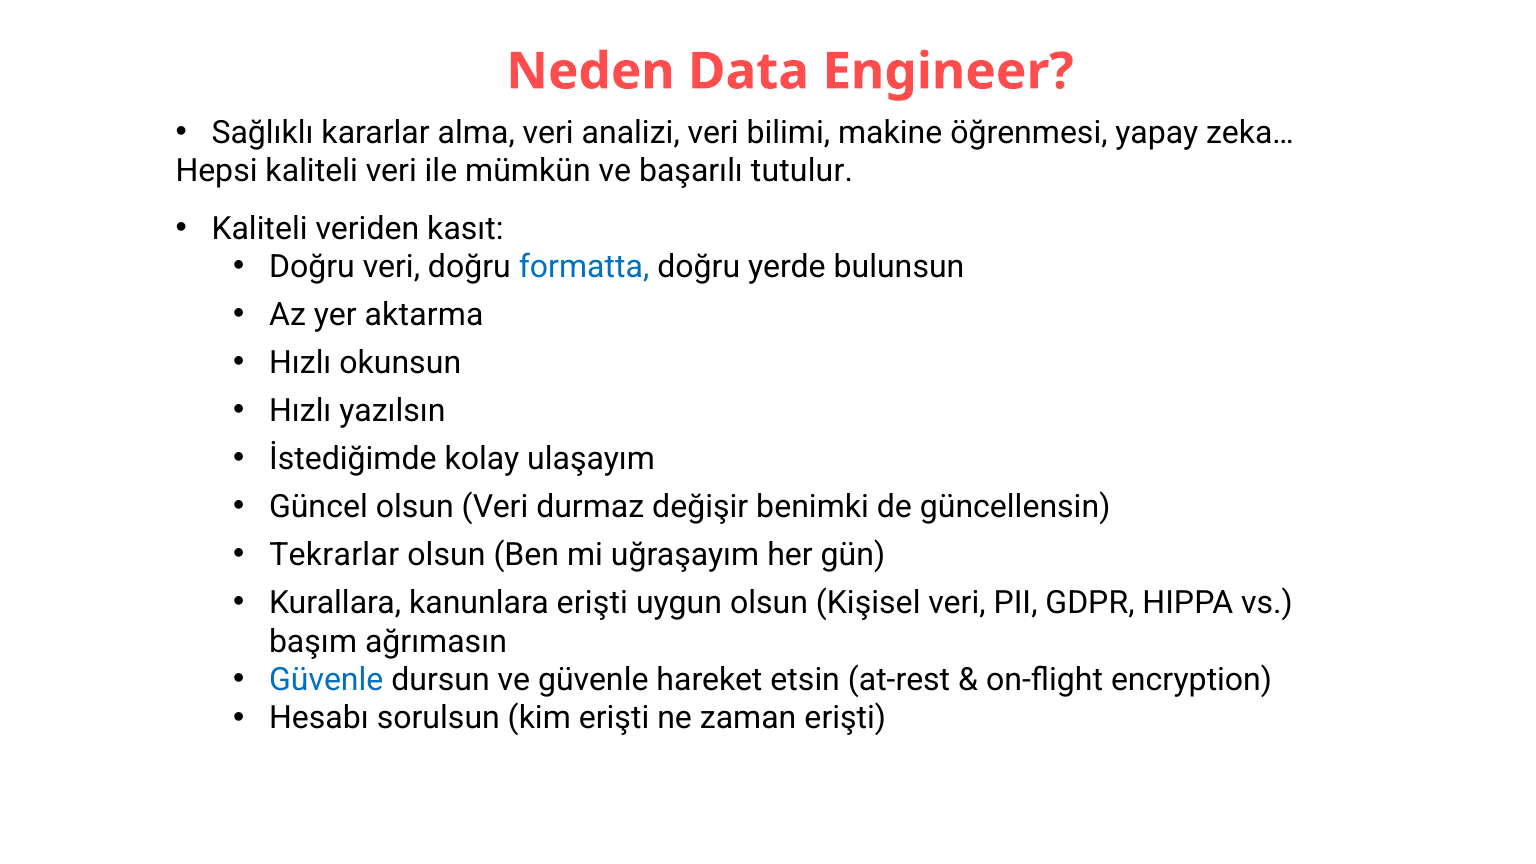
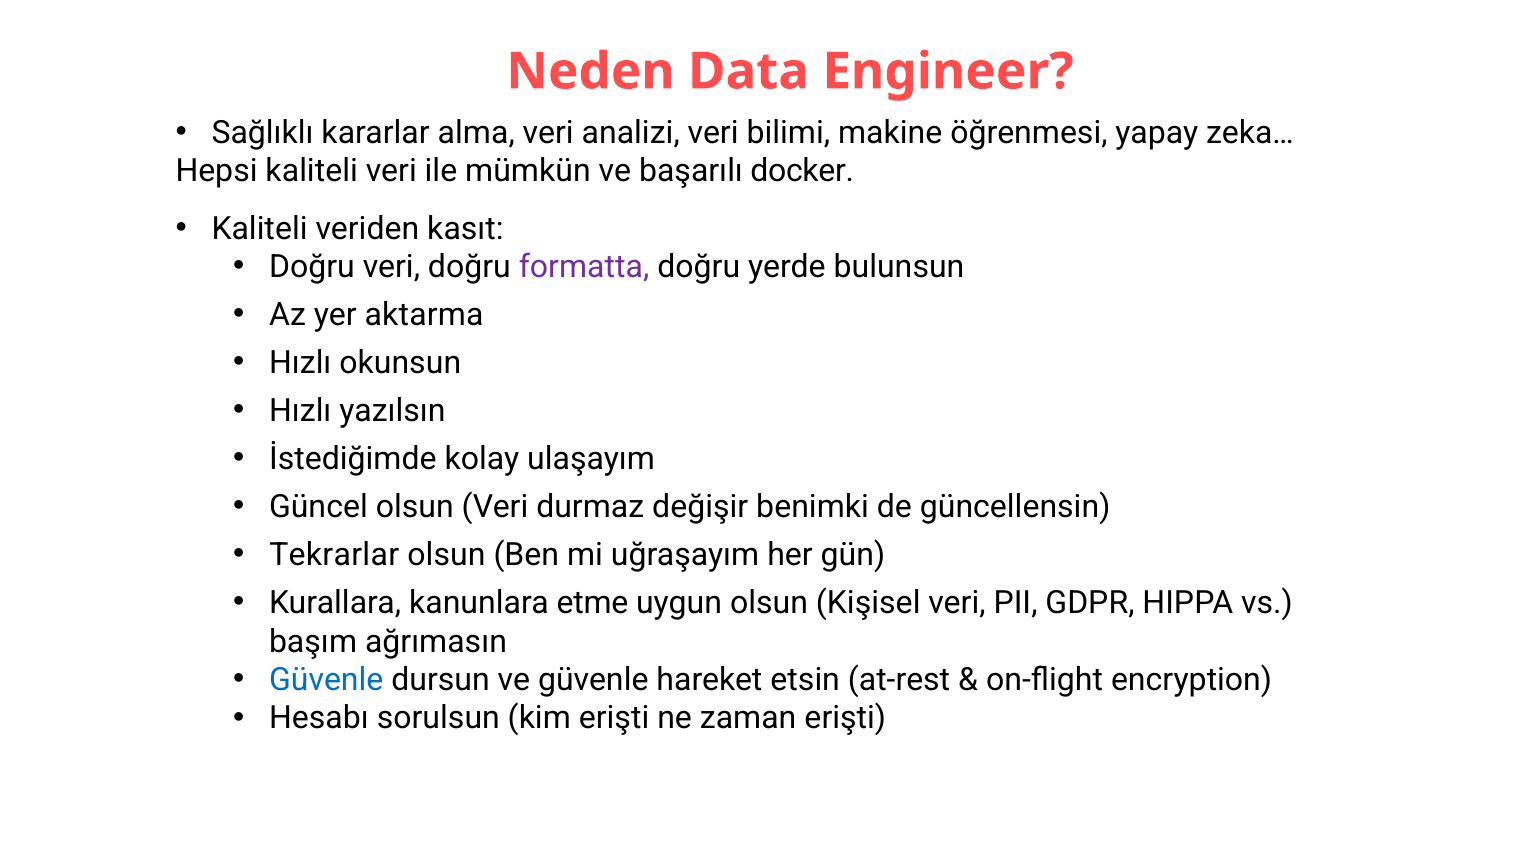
tutulur: tutulur -> docker (802, 171)
formatta colour: blue -> purple (584, 267)
kanunlara erişti: erişti -> etme (593, 603)
